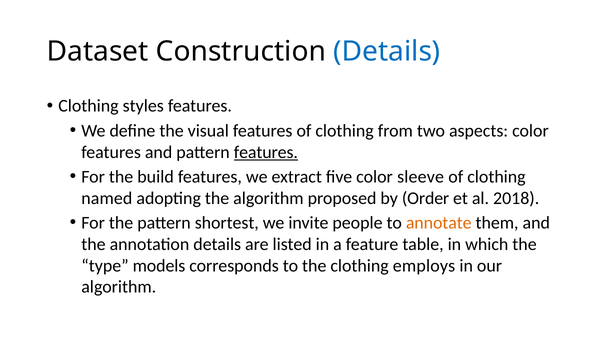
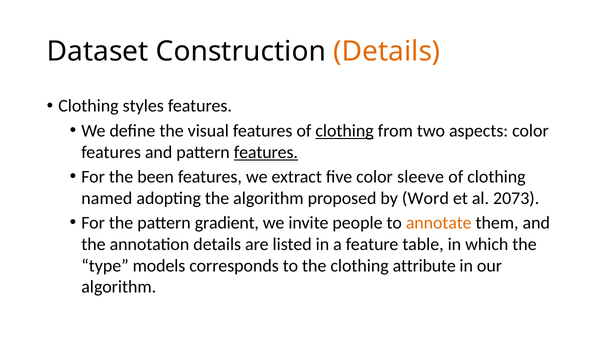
Details colour: blue -> orange (387, 52)
clothing underline: none -> present (345, 131)
build: build -> been (156, 177)
Order: Order -> Word (425, 198)
2018: 2018 -> 2073 (516, 198)
shortest: shortest -> gradient (227, 223)
employs: employs -> attribute (424, 266)
